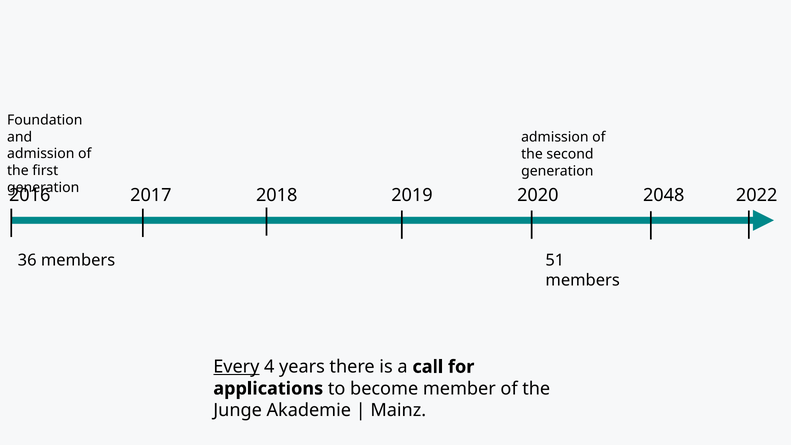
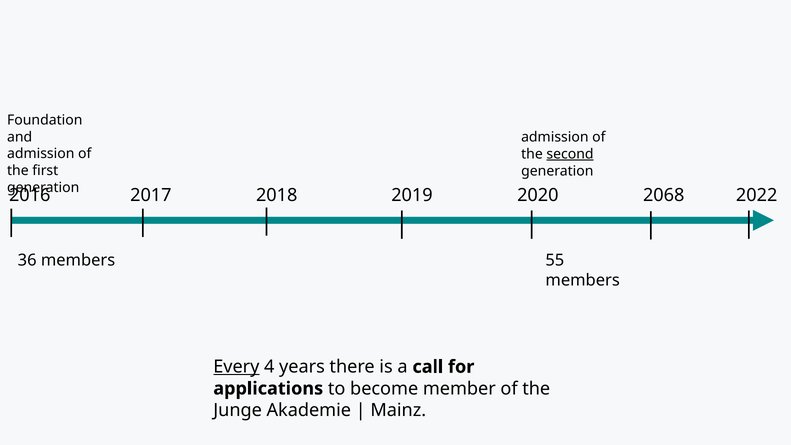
second underline: none -> present (570, 154)
2048: 2048 -> 2068 (664, 195)
51: 51 -> 55 (555, 260)
